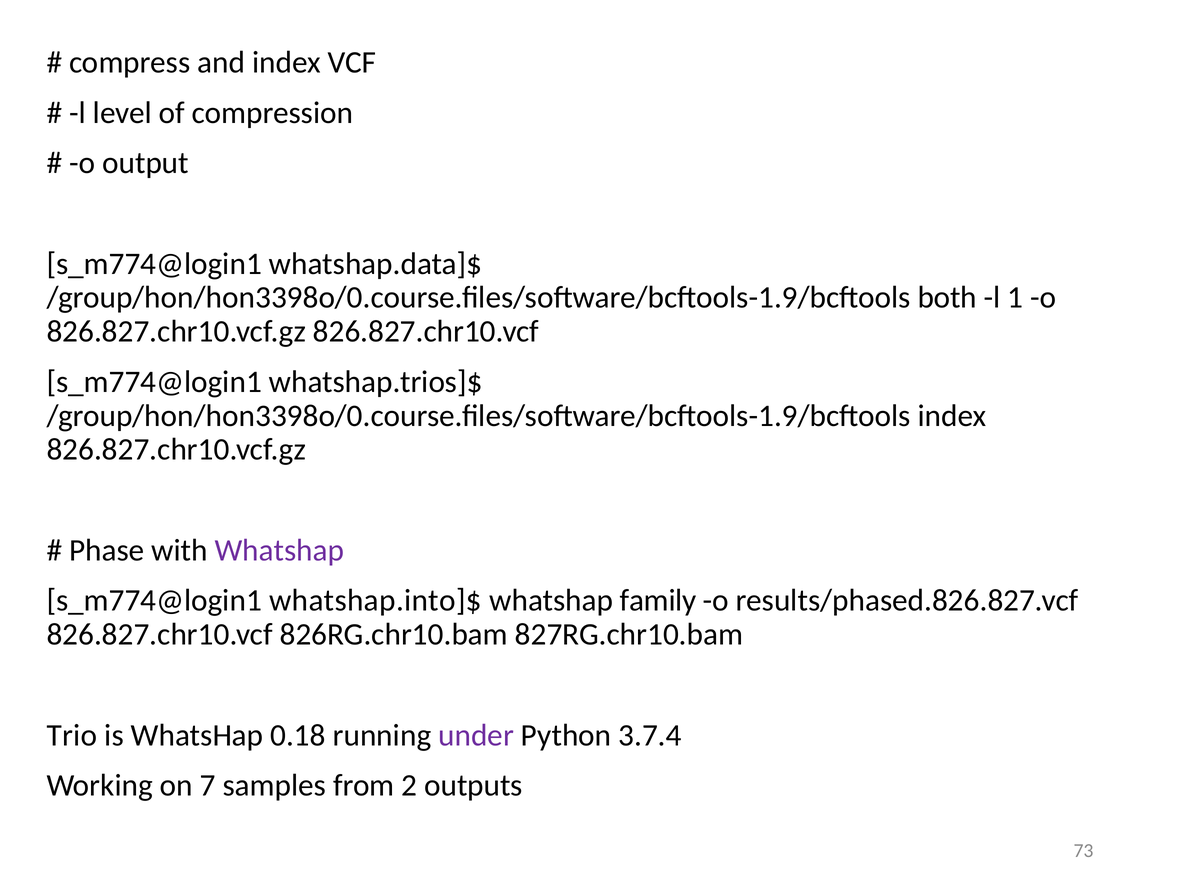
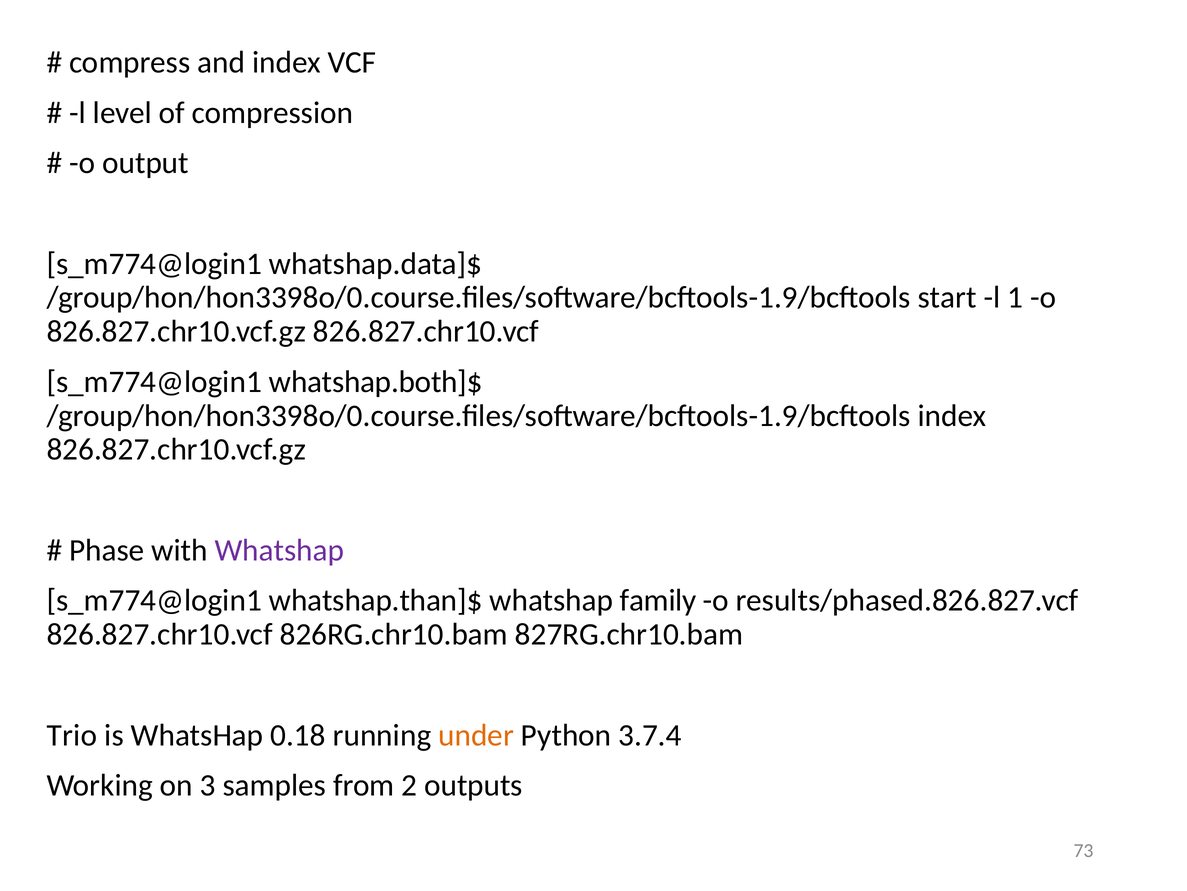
both: both -> start (947, 297)
whatshap.trios]$: whatshap.trios]$ -> whatshap.both]$ (376, 382)
whatshap.into]$: whatshap.into]$ -> whatshap.than]$ (376, 600)
under colour: purple -> orange (476, 735)
7: 7 -> 3 (208, 785)
